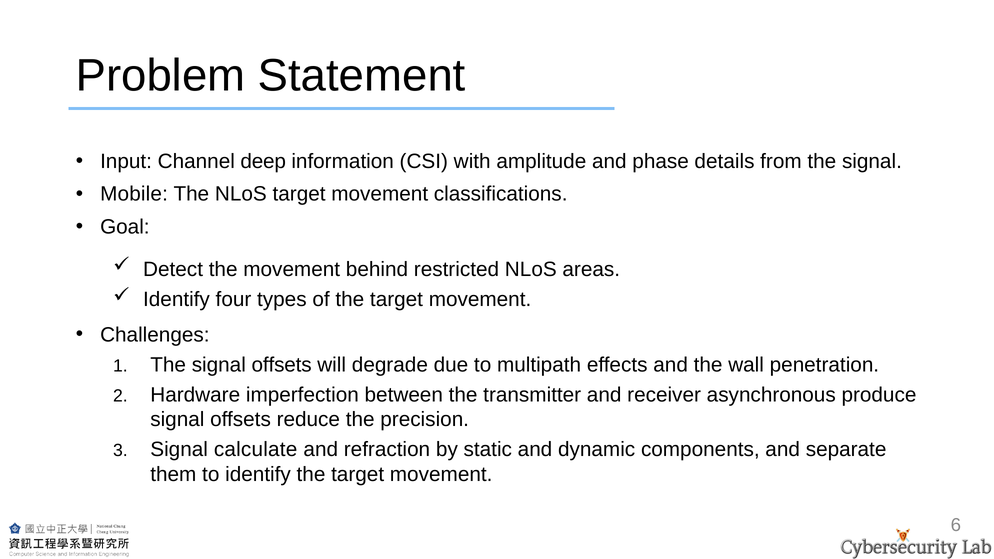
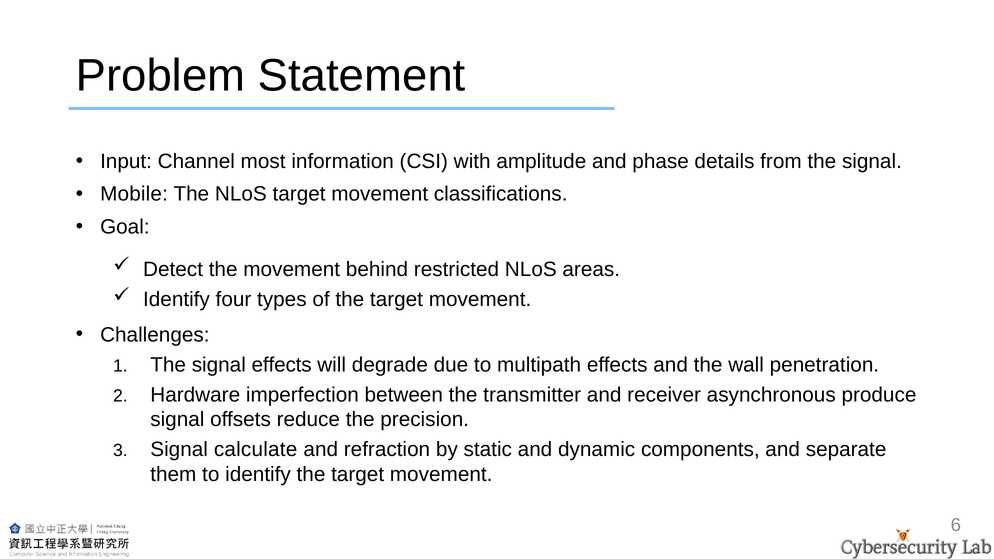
deep: deep -> most (263, 161)
The signal offsets: offsets -> effects (282, 365)
